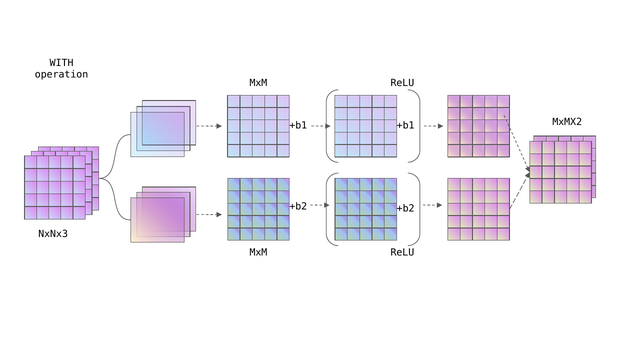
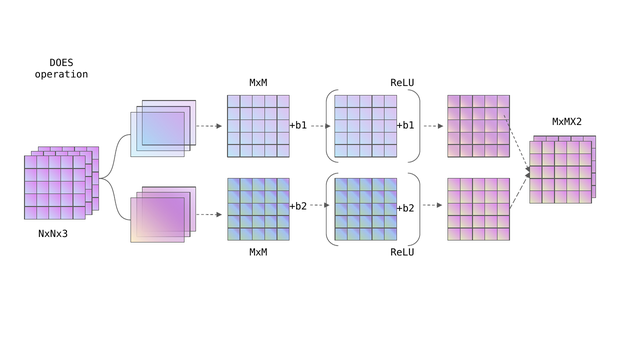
WITH: WITH -> DOES (62, 63)
